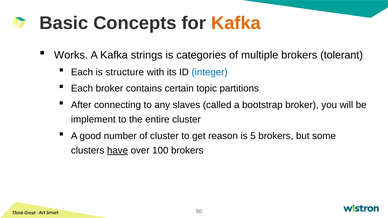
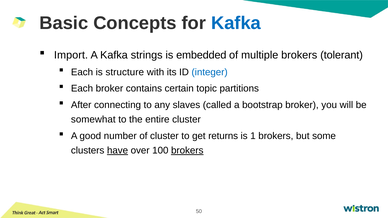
Kafka colour: orange -> blue (236, 23)
Works: Works -> Import (71, 55)
categories: categories -> embedded (201, 55)
implement: implement -> somewhat (93, 120)
reason: reason -> returns (223, 136)
5: 5 -> 1 (253, 136)
brokers underline: none -> present (187, 151)
